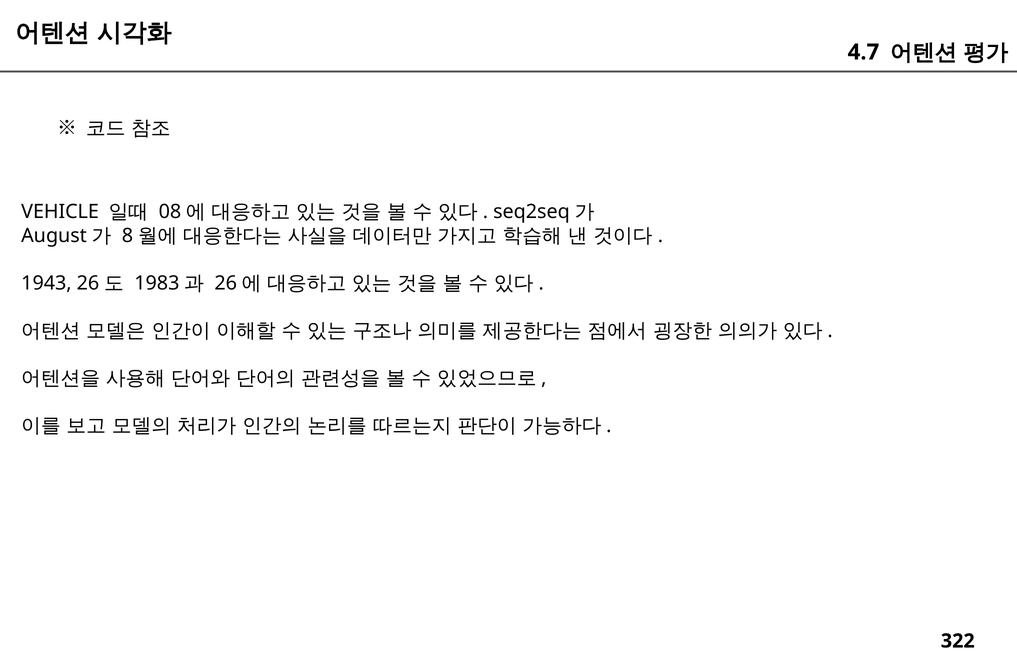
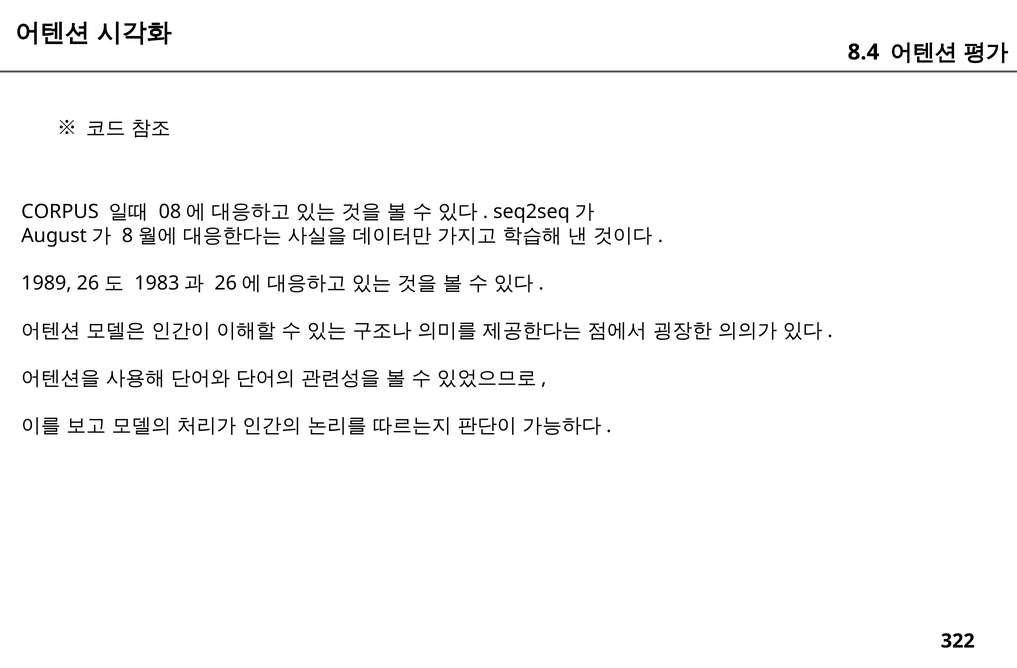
4.7: 4.7 -> 8.4 (863, 52)
VEHICLE: VEHICLE -> CORPUS (60, 212)
1943: 1943 -> 1989 (46, 283)
